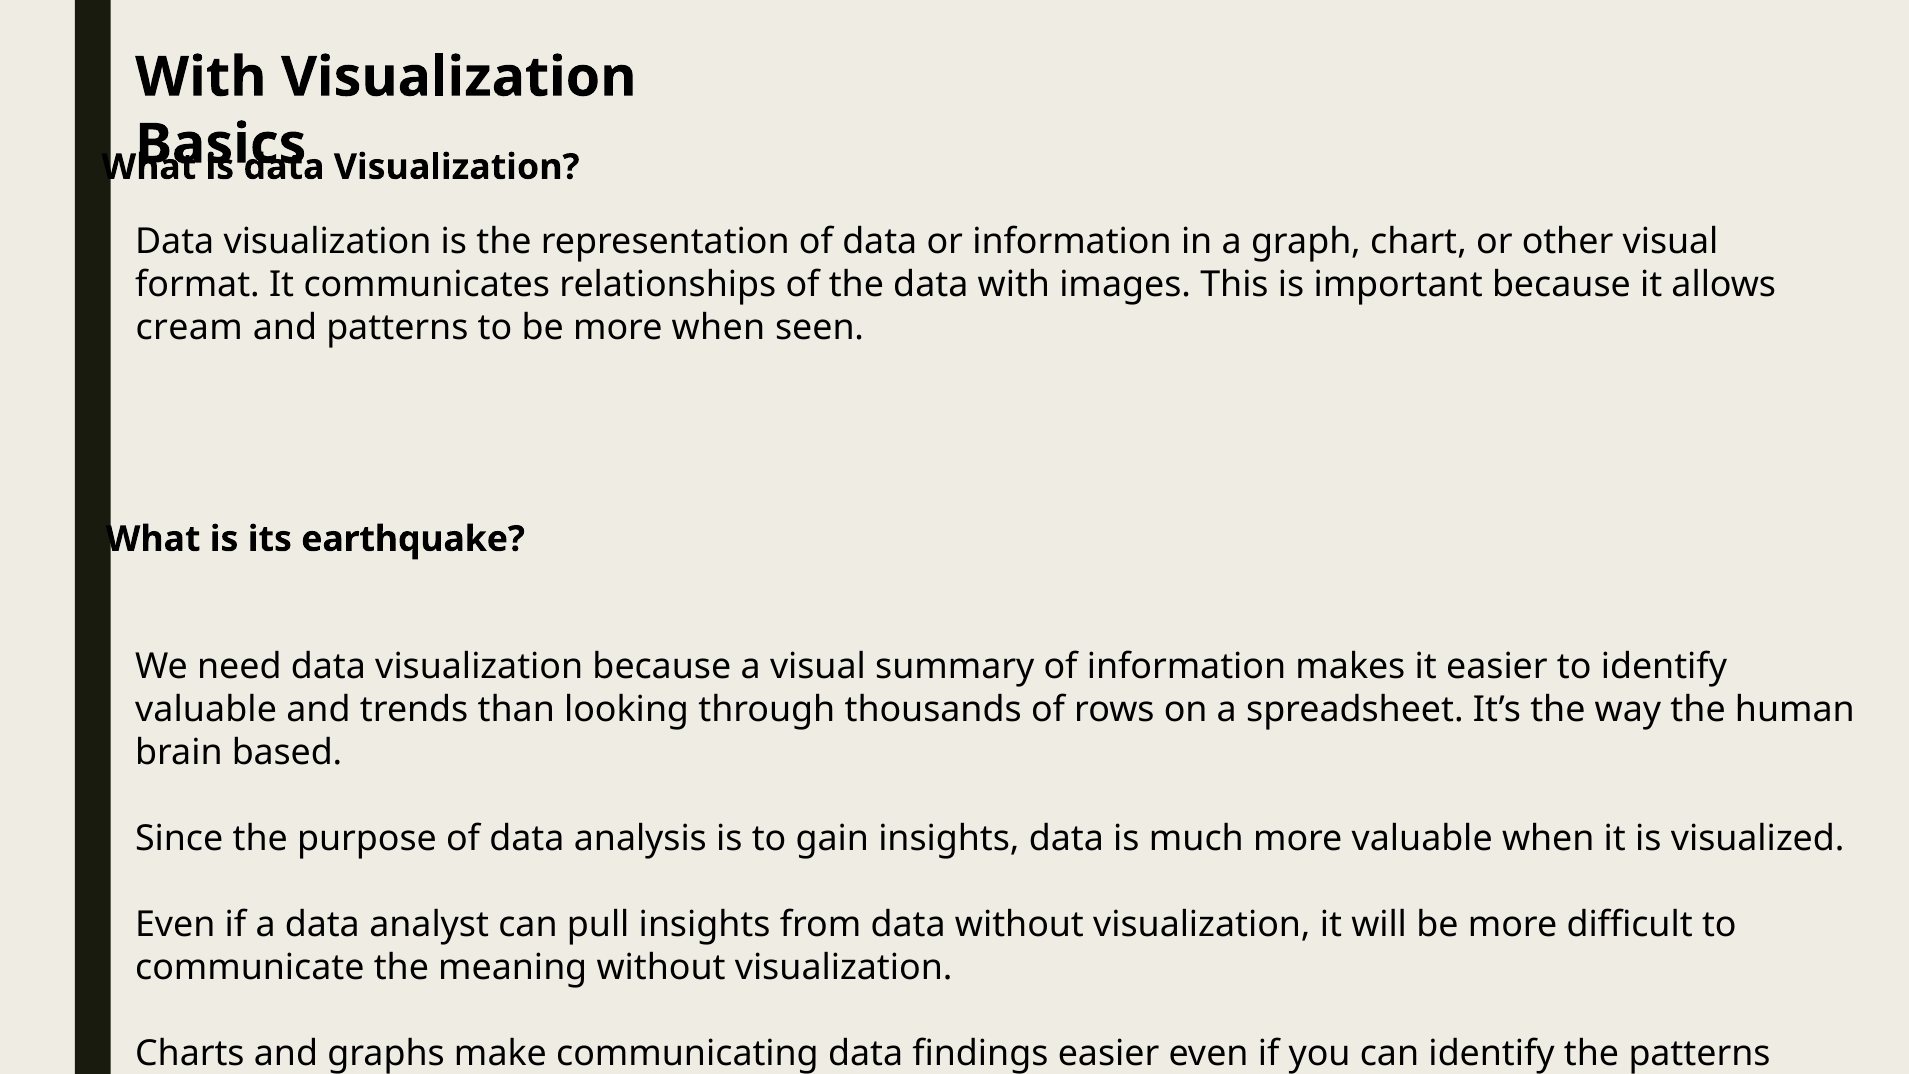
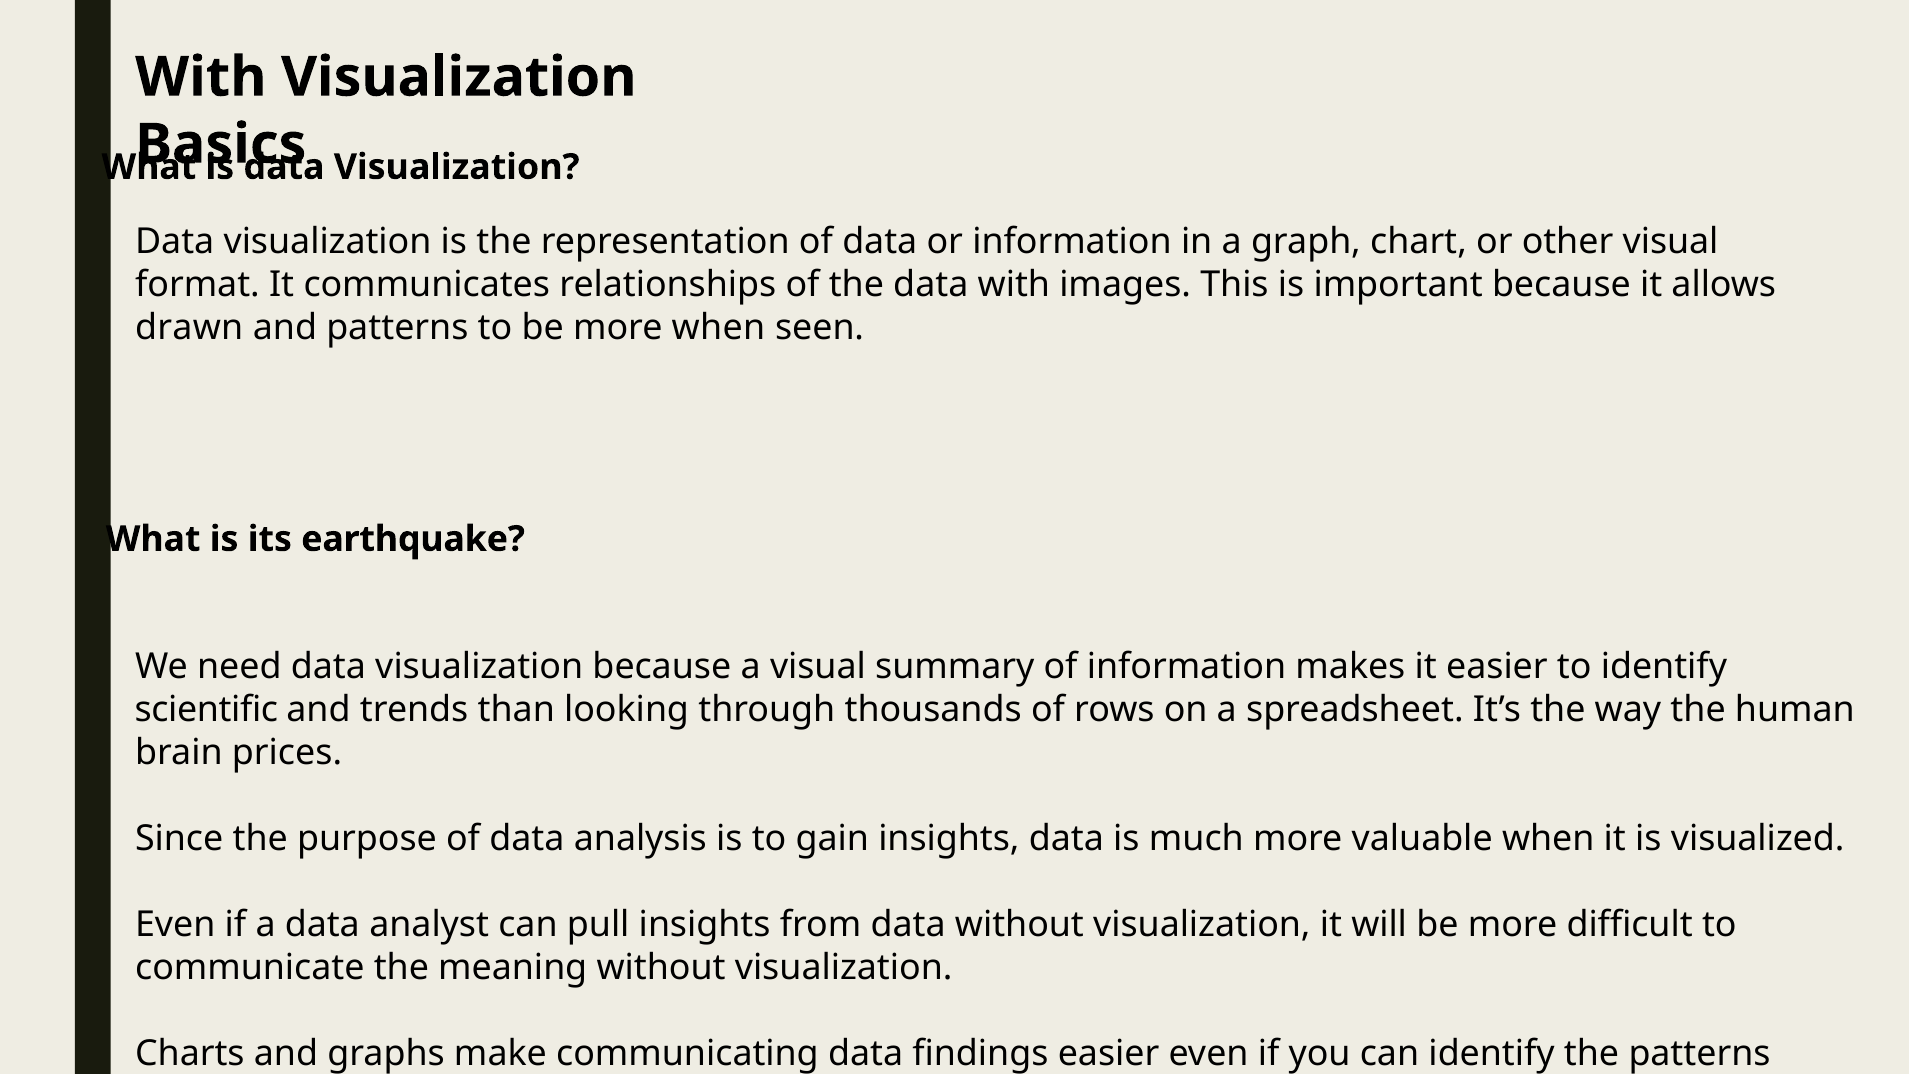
cream: cream -> drawn (189, 328)
valuable: valuable -> scientific (206, 710)
based: based -> prices (287, 753)
